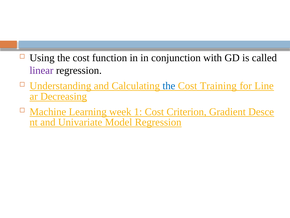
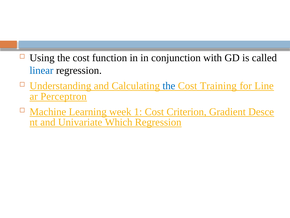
linear colour: purple -> blue (41, 70)
Decreasing: Decreasing -> Perceptron (64, 96)
Model: Model -> Which (119, 122)
